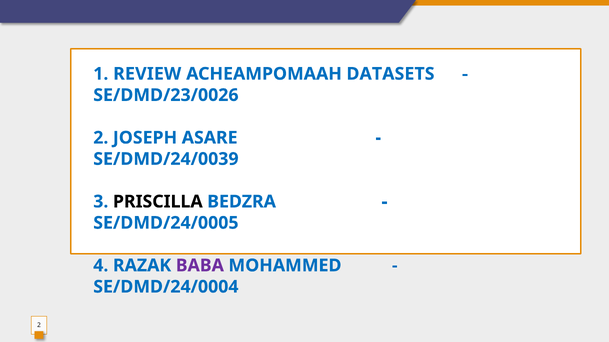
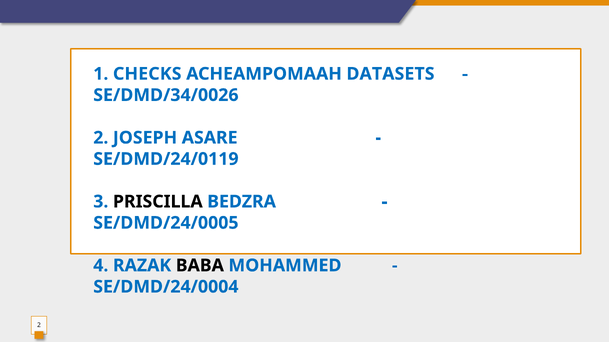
REVIEW: REVIEW -> CHECKS (147, 74)
SE/DMD/23/0026: SE/DMD/23/0026 -> SE/DMD/34/0026 (166, 95)
SE/DMD/24/0039: SE/DMD/24/0039 -> SE/DMD/24/0119 (166, 159)
BABA colour: purple -> black (200, 266)
